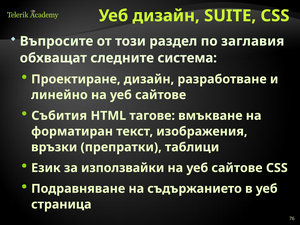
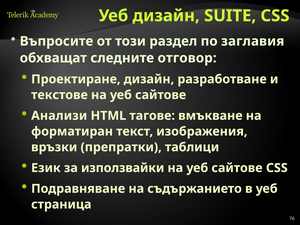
система: система -> отговор (187, 58)
линейно: линейно -> текстове (59, 95)
Събития: Събития -> Анализи (59, 116)
